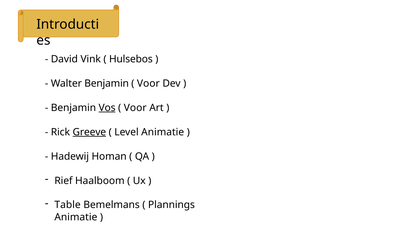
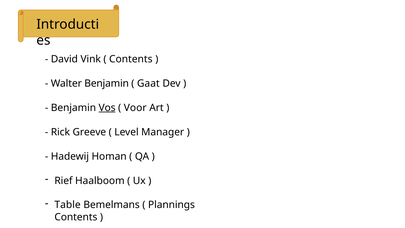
Hulsebos: Hulsebos -> Contents (131, 59)
Voor: Voor -> Gaat (148, 83)
Greeve underline: present -> none (89, 132)
Level Animatie: Animatie -> Manager (163, 132)
Animatie: Animatie -> Contents (76, 217)
